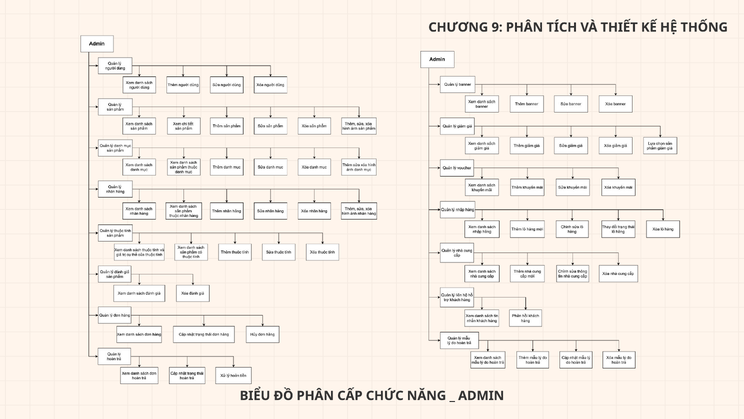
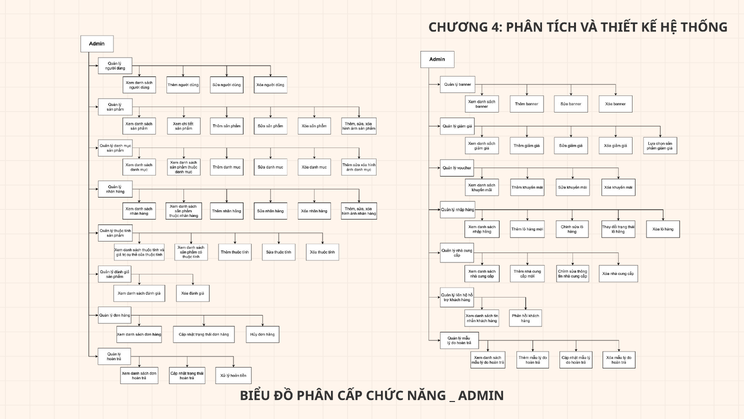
9: 9 -> 4 (497, 27)
